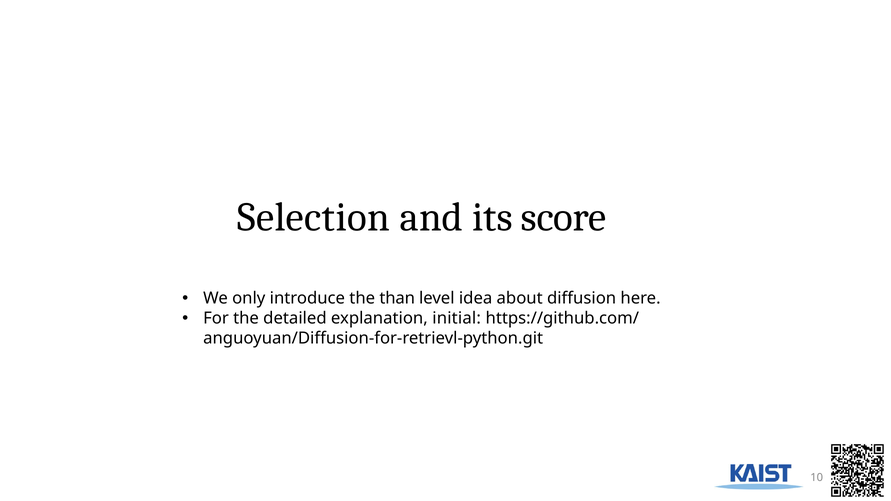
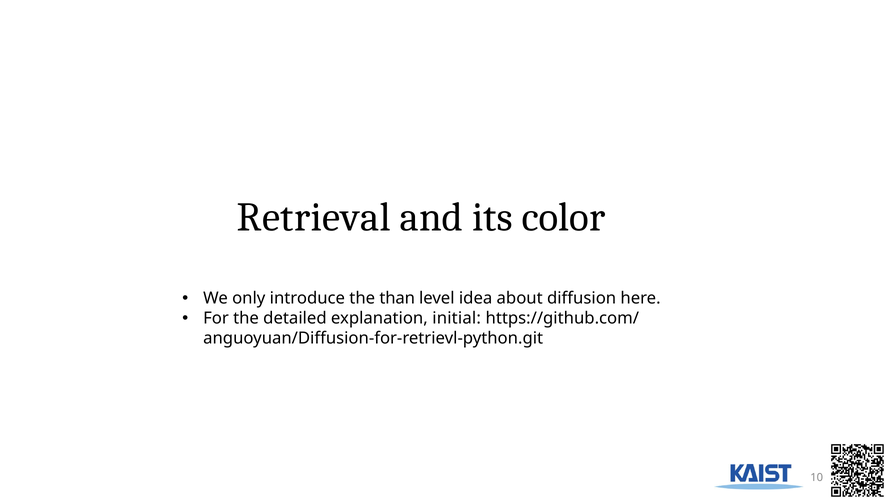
Selection: Selection -> Retrieval (314, 217)
score: score -> color (563, 217)
